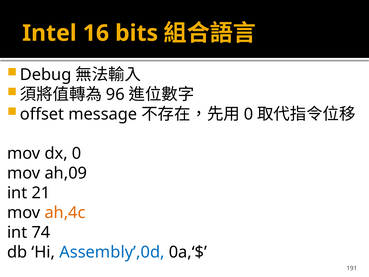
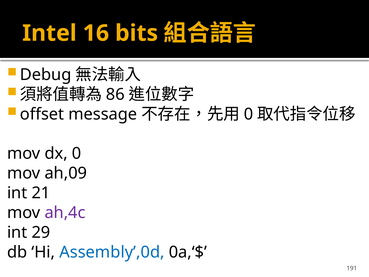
96: 96 -> 86 (115, 94)
ah,4c colour: orange -> purple (65, 213)
74: 74 -> 29 (41, 232)
